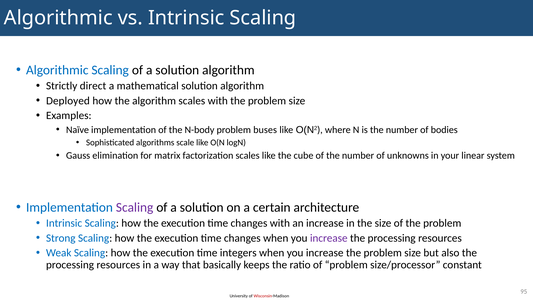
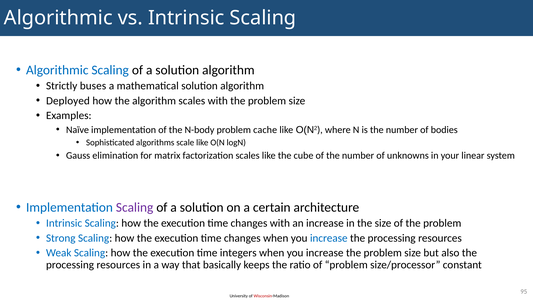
direct: direct -> buses (93, 86)
buses: buses -> cache (265, 130)
increase colour: purple -> blue (329, 238)
